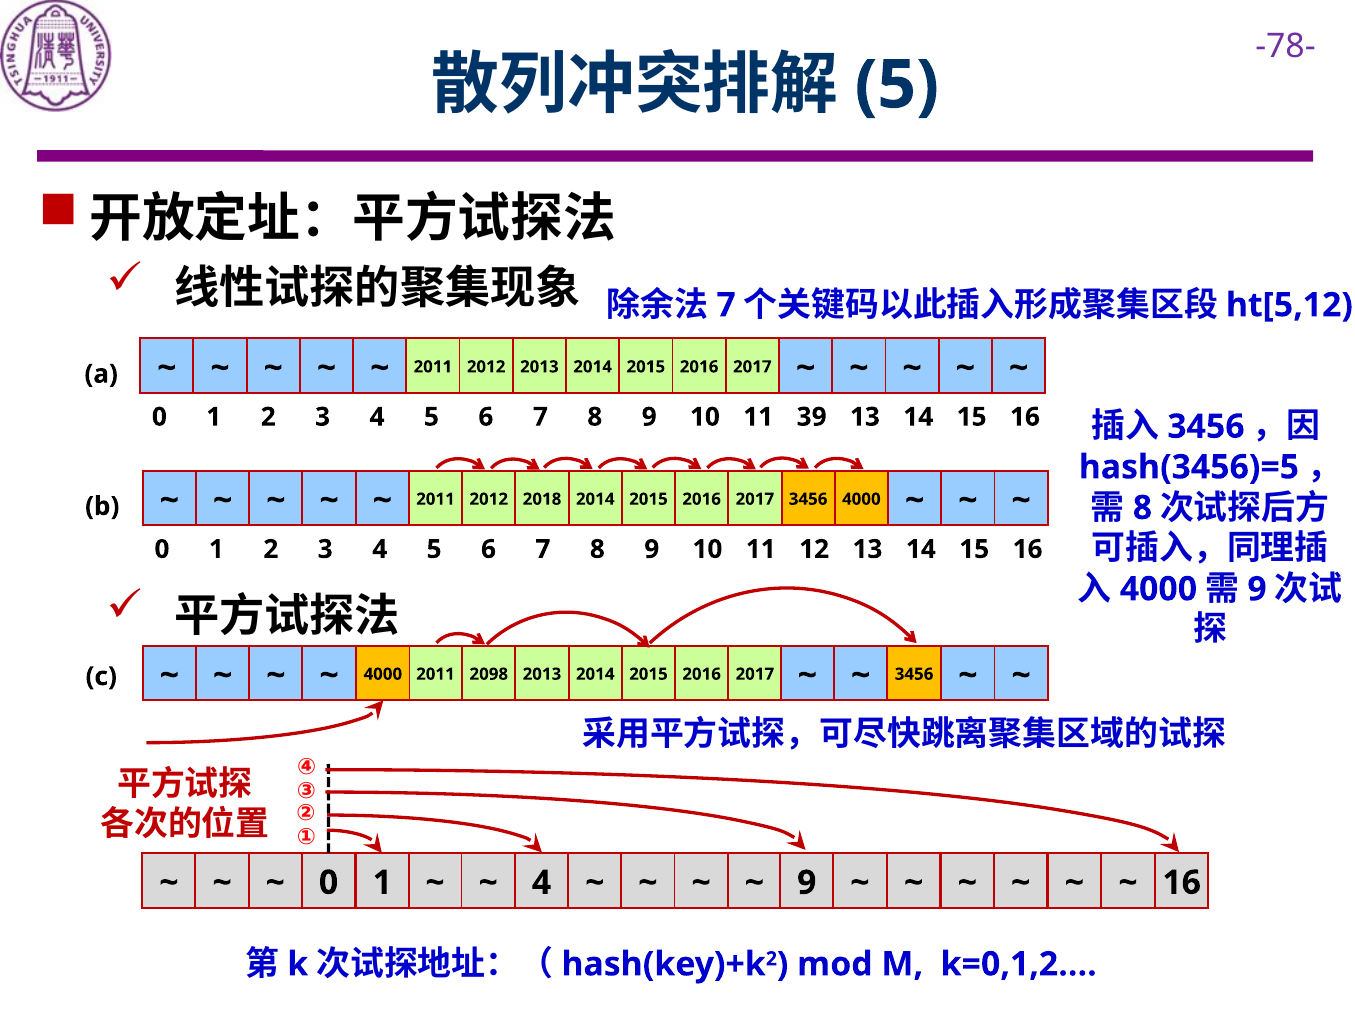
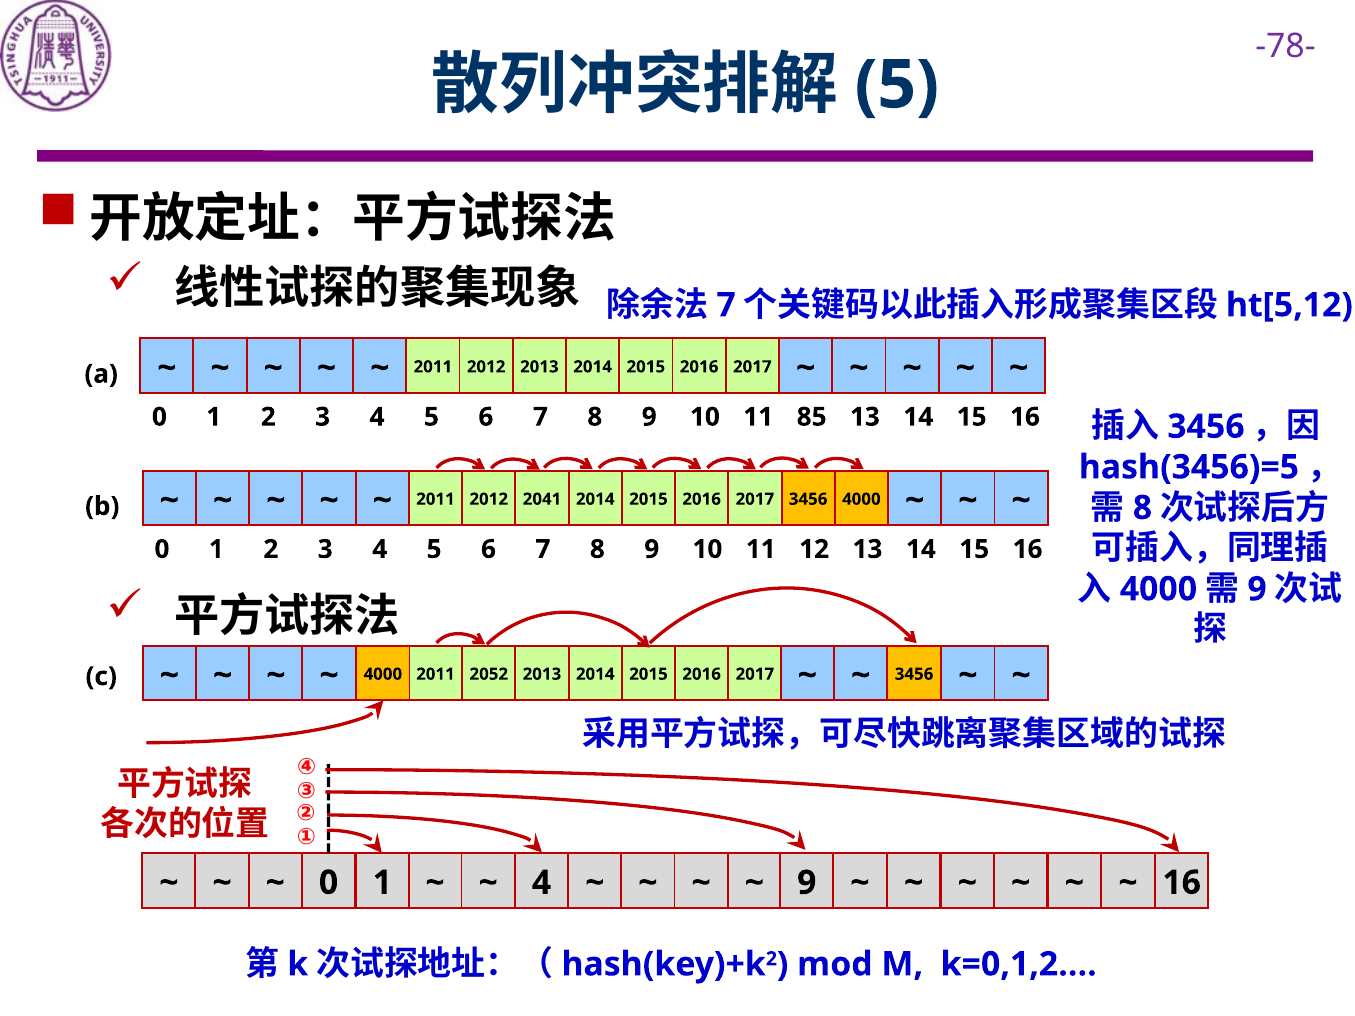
39: 39 -> 85 (812, 417)
2018: 2018 -> 2041 (542, 499)
2098: 2098 -> 2052 (489, 674)
